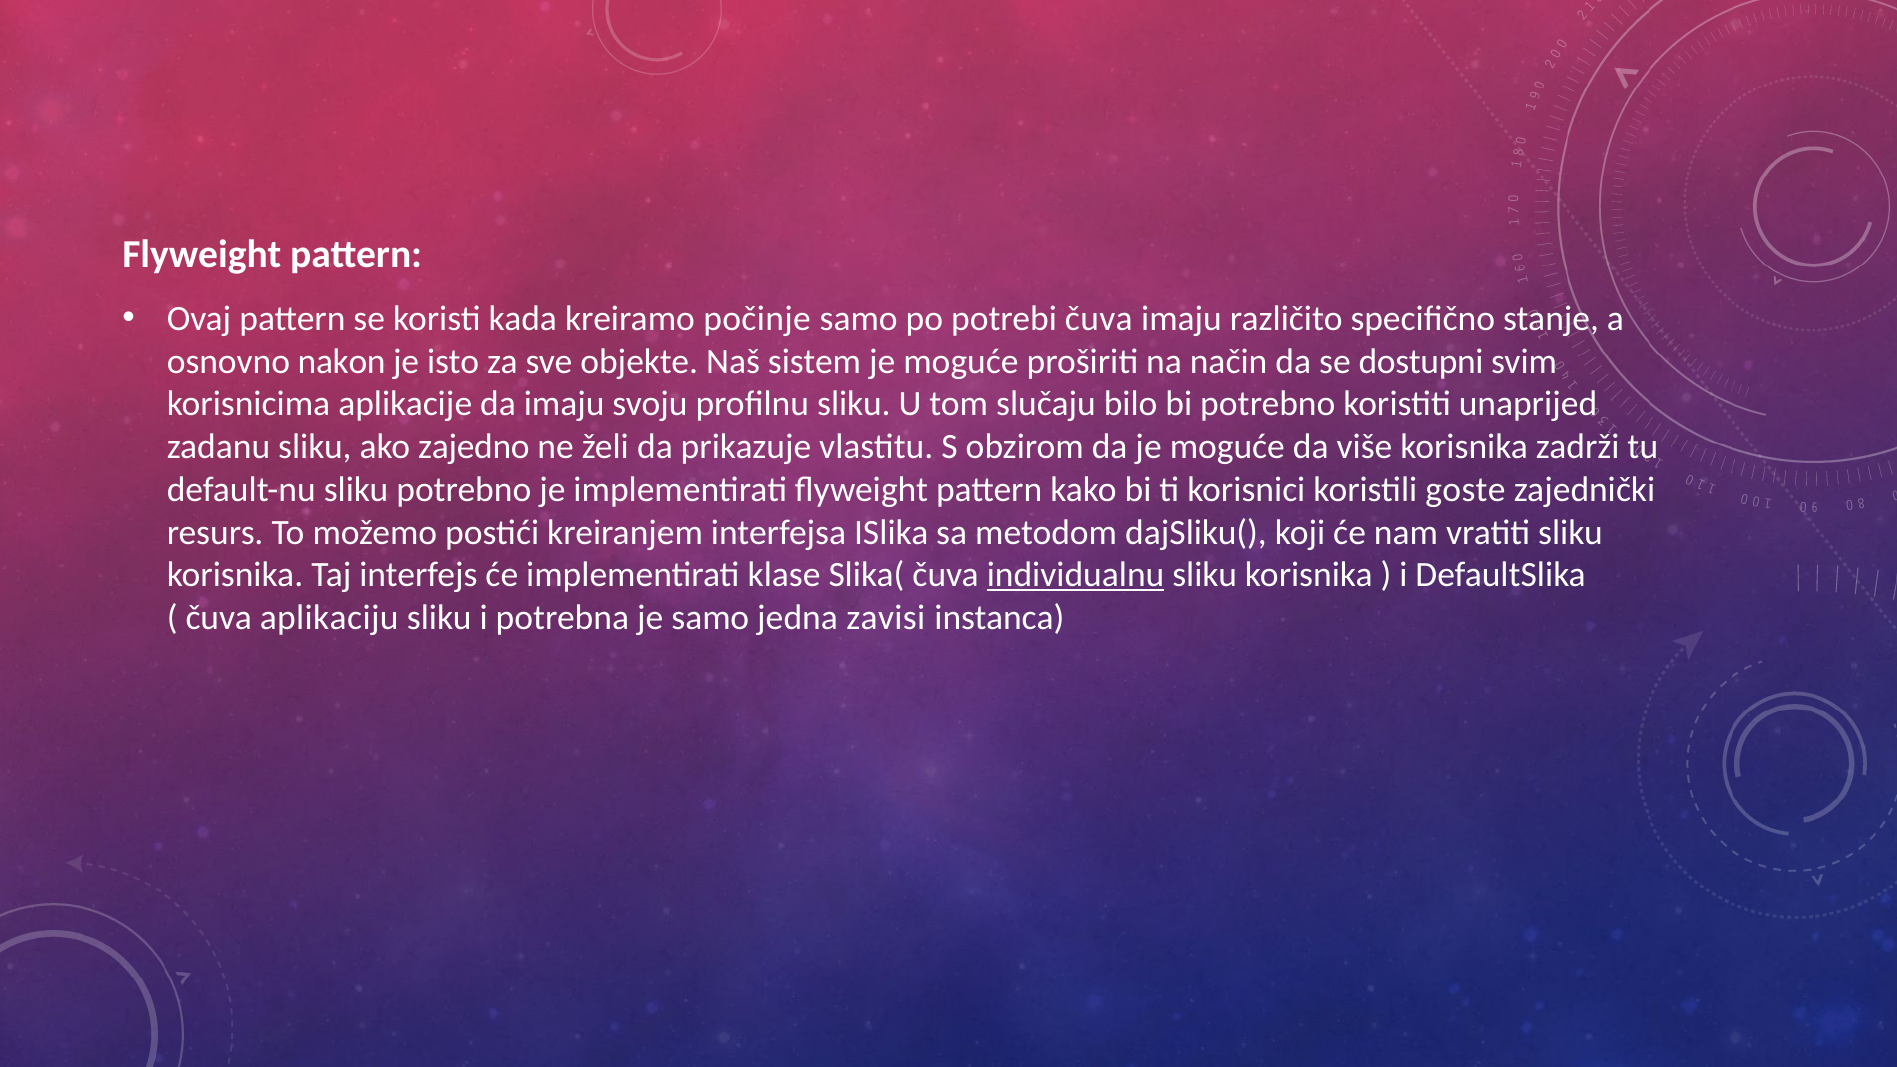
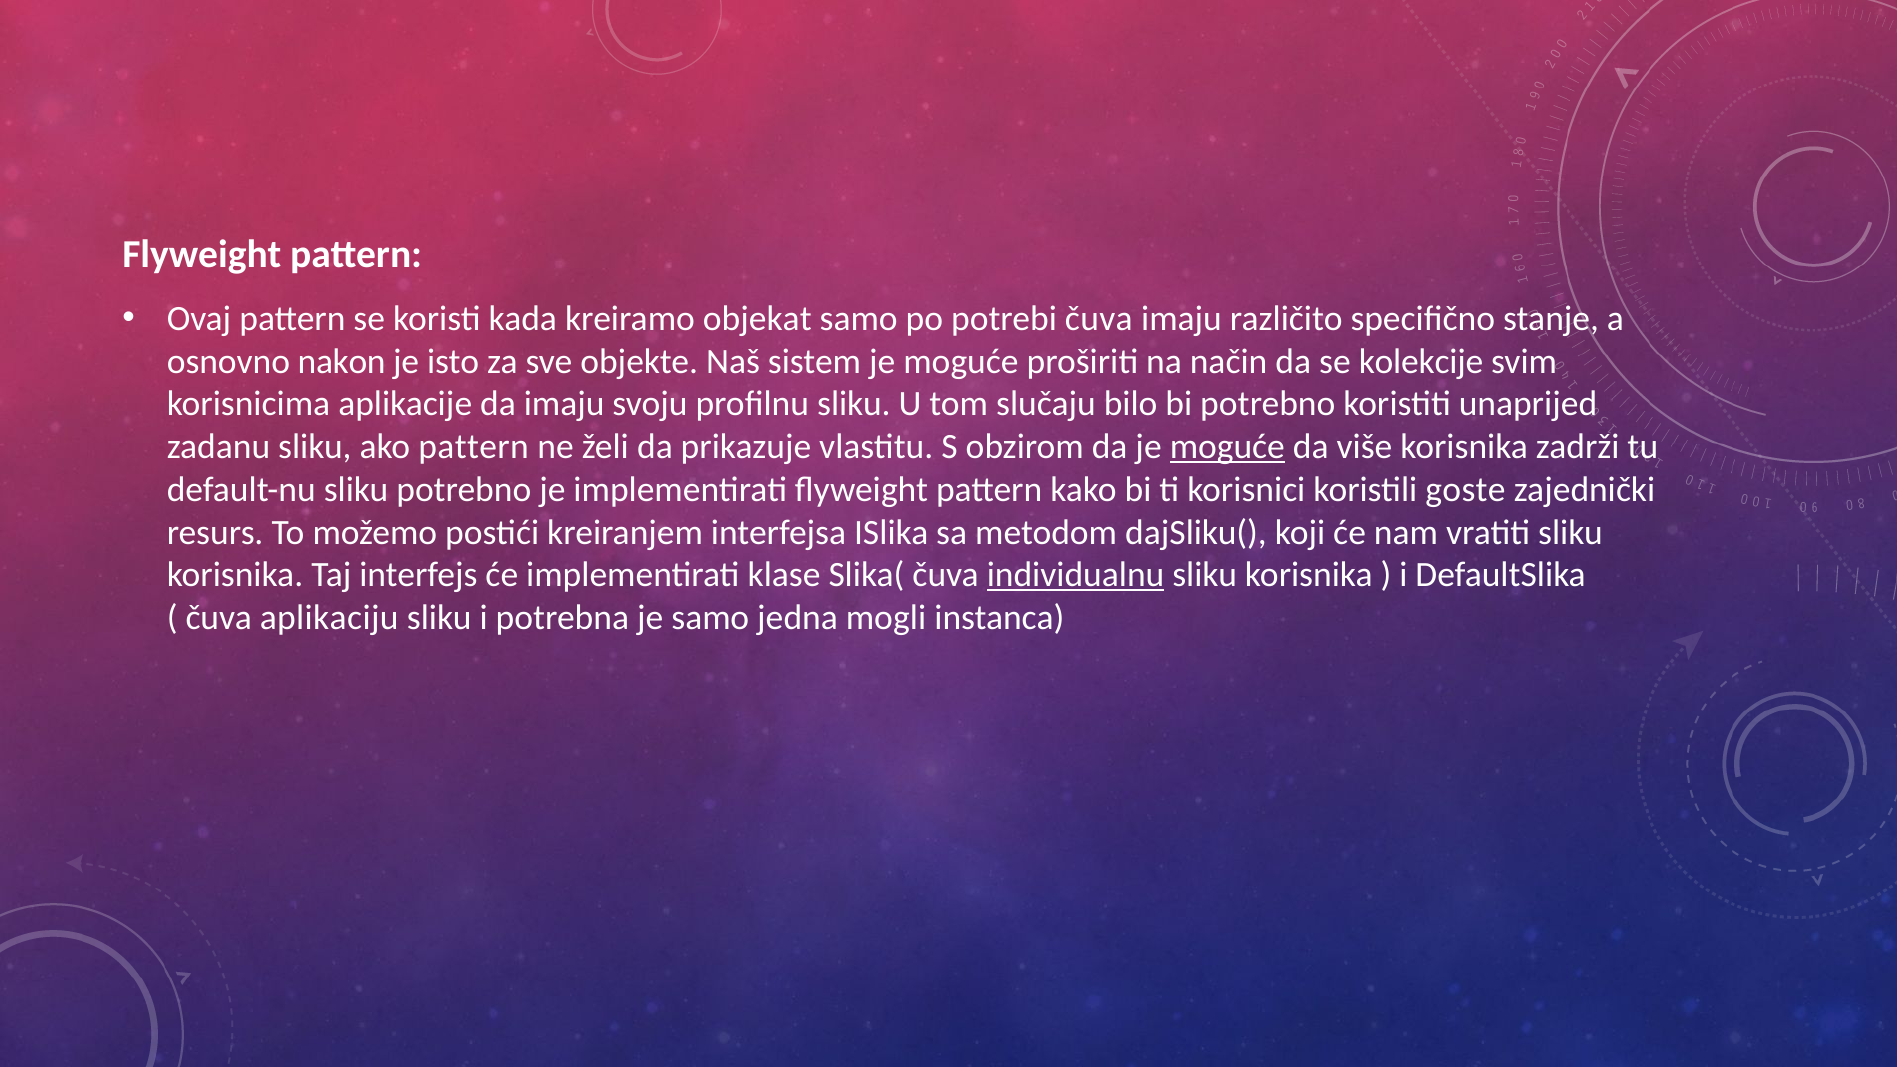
počinje: počinje -> objekat (757, 319)
dostupni: dostupni -> kolekcije (1421, 362)
ako zajedno: zajedno -> pattern (474, 447)
moguće underline: none -> present (1227, 447)
zavisi: zavisi -> mogli (886, 618)
